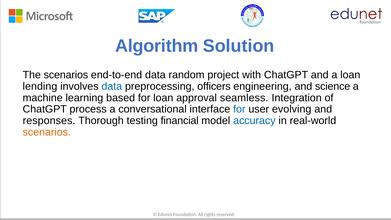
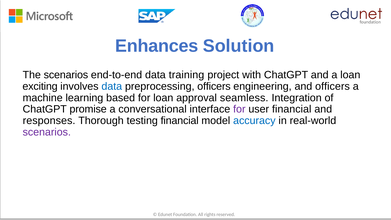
Algorithm: Algorithm -> Enhances (157, 46)
random: random -> training (187, 75)
lending: lending -> exciting (40, 86)
and science: science -> officers (333, 86)
process: process -> promise (88, 109)
for colour: blue -> purple (239, 109)
user evolving: evolving -> financial (292, 109)
scenarios colour: orange -> purple (47, 132)
